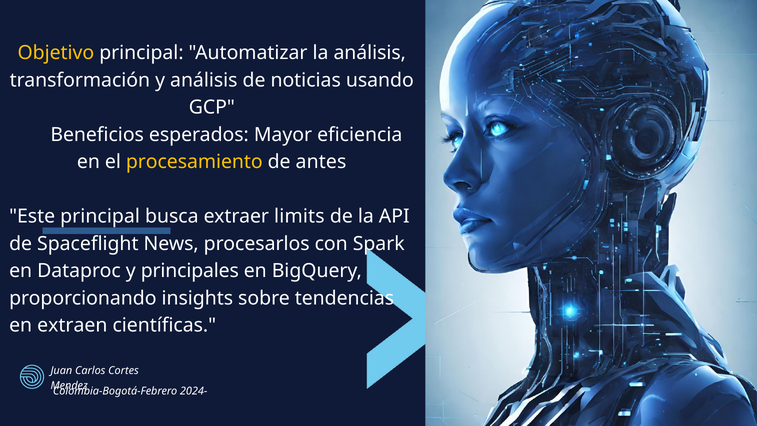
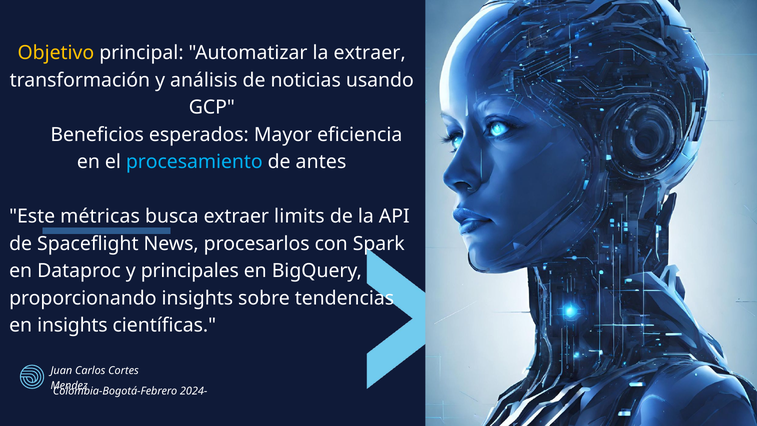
la análisis: análisis -> extraer (370, 53)
procesamiento colour: yellow -> light blue (194, 162)
Este principal: principal -> métricas (100, 216)
en extraen: extraen -> insights (72, 325)
